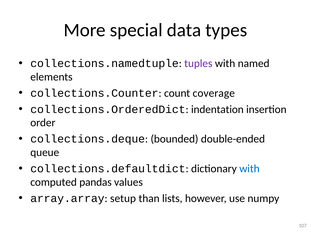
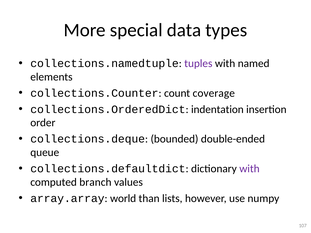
with colour: blue -> purple (249, 169)
pandas: pandas -> branch (95, 182)
setup: setup -> world (123, 199)
